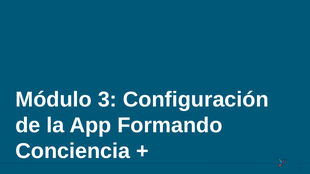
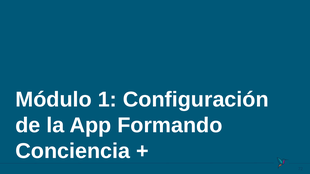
3: 3 -> 1 (107, 100)
